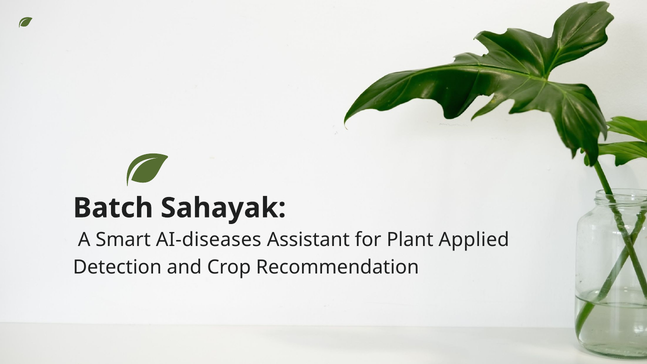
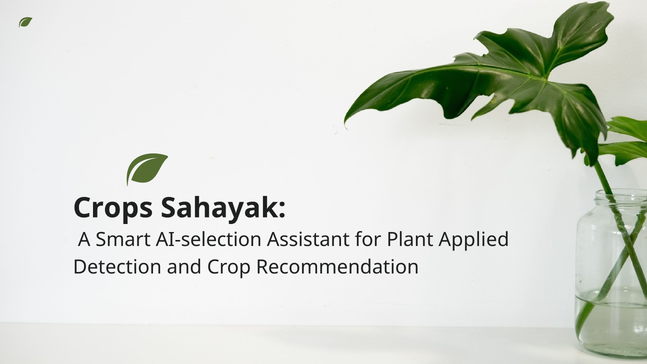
Batch: Batch -> Crops (113, 208)
AI-diseases: AI-diseases -> AI-selection (209, 240)
